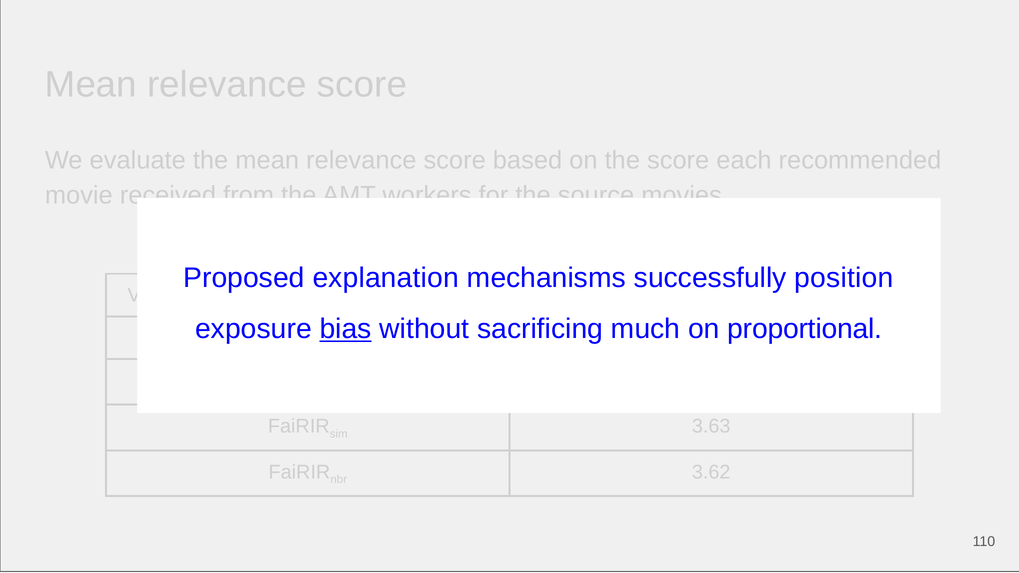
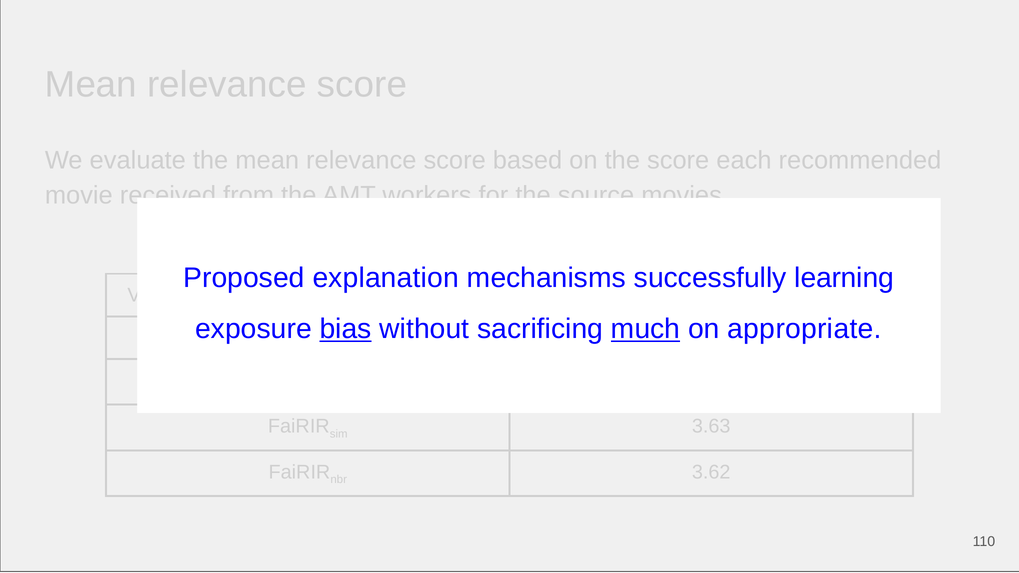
position: position -> learning (844, 278)
much underline: none -> present (646, 329)
proportional: proportional -> appropriate (804, 329)
